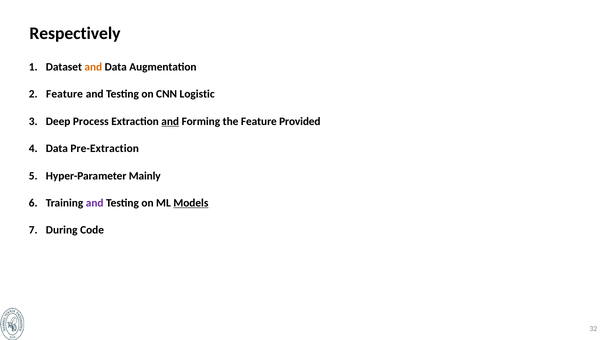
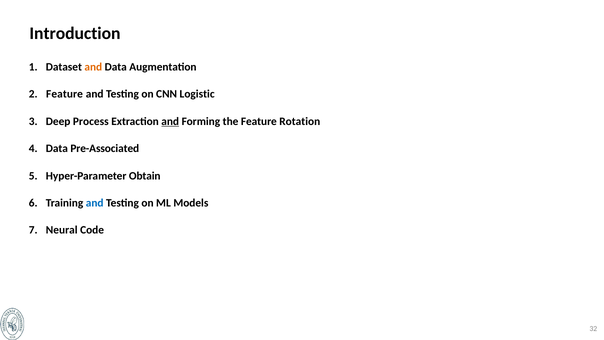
Respectively: Respectively -> Introduction (75, 33)
Provided: Provided -> Rotation (300, 121)
Pre-Extraction: Pre-Extraction -> Pre-Associated (105, 148)
Mainly: Mainly -> Obtain (145, 176)
and colour: purple -> blue (95, 203)
Models underline: present -> none (191, 203)
During: During -> Neural (62, 230)
